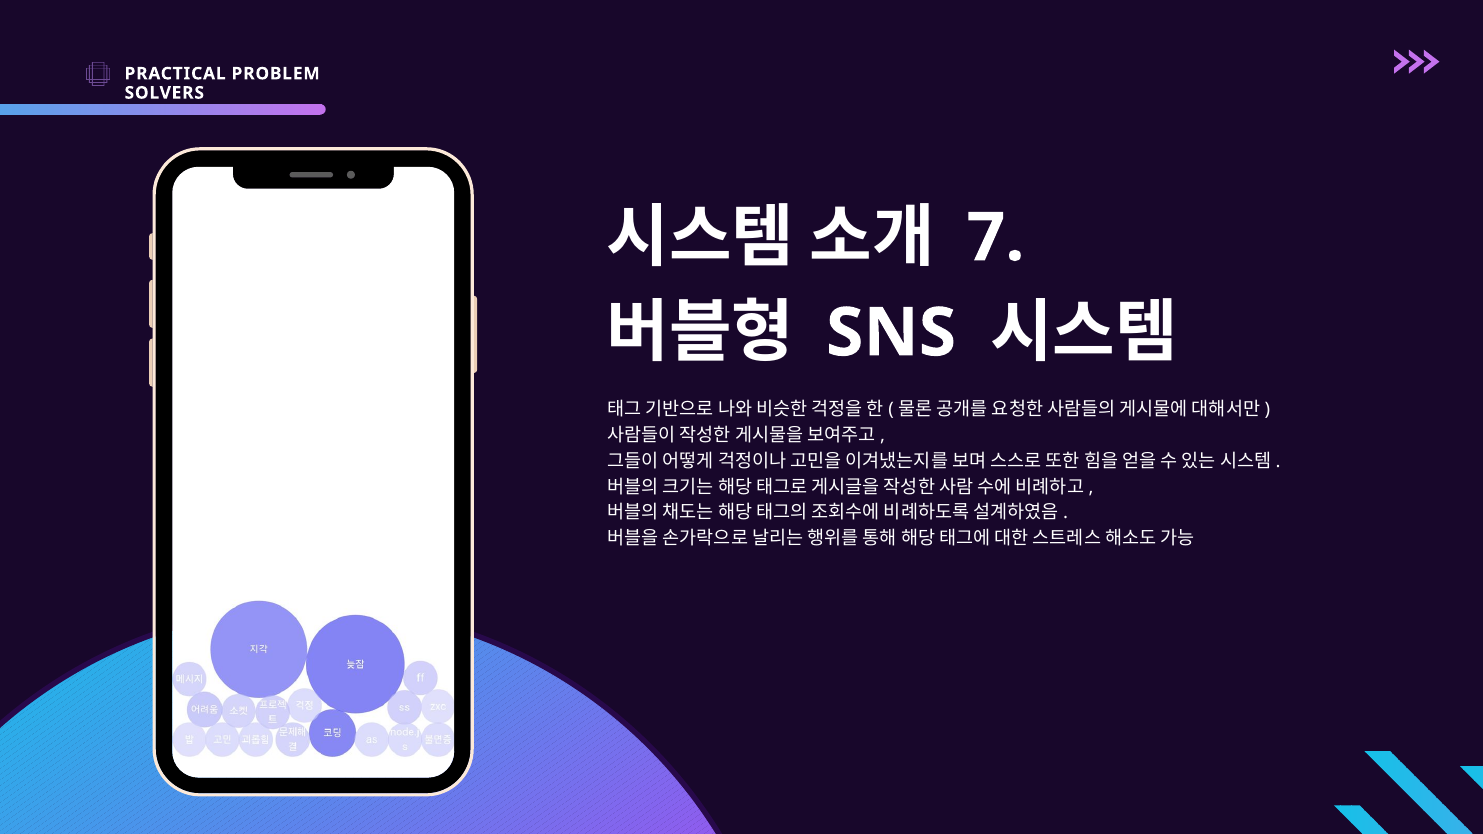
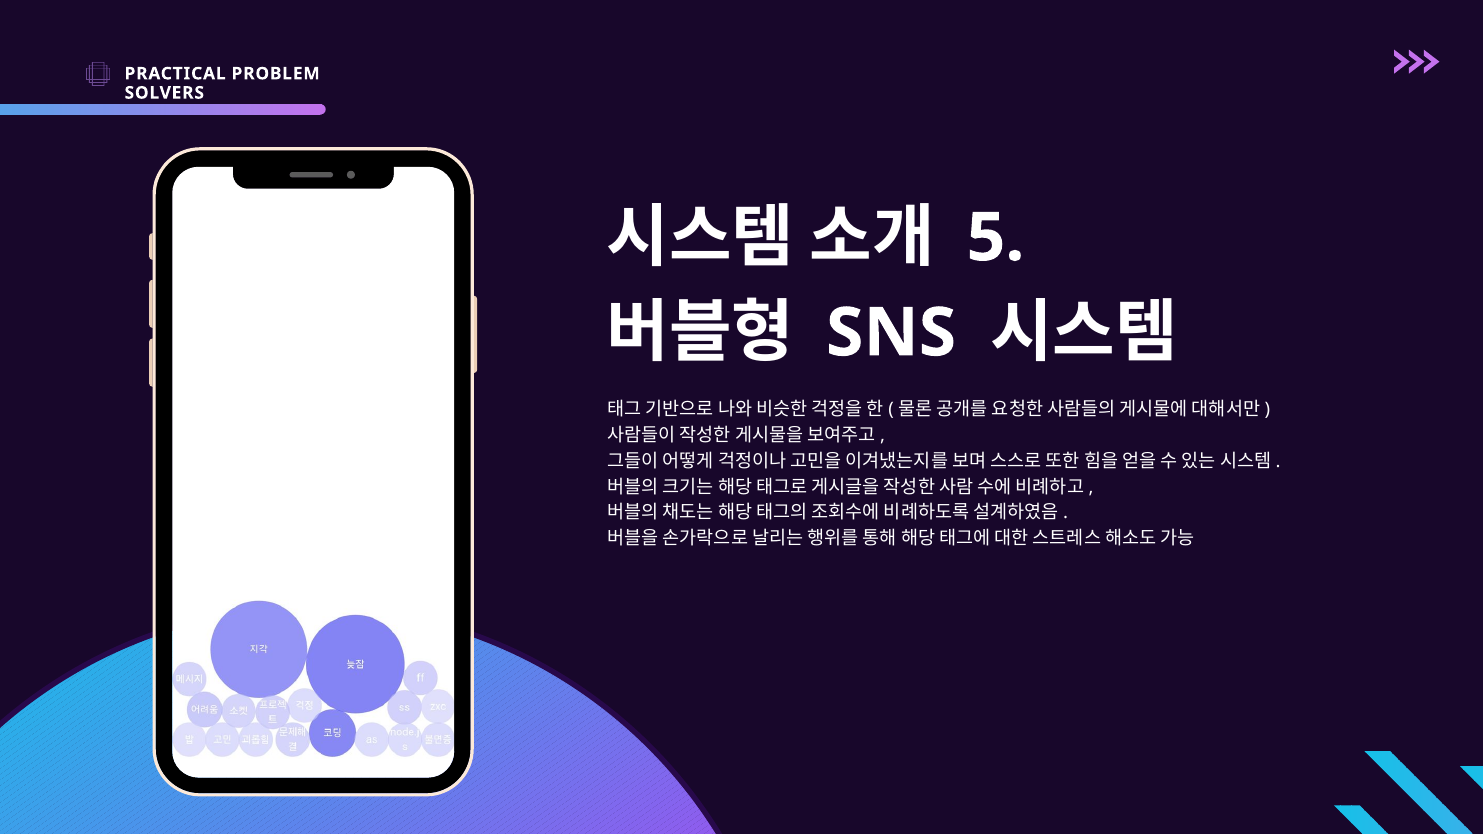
7: 7 -> 5 (996, 238)
